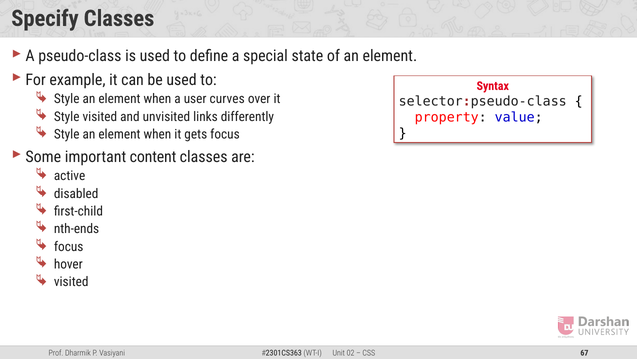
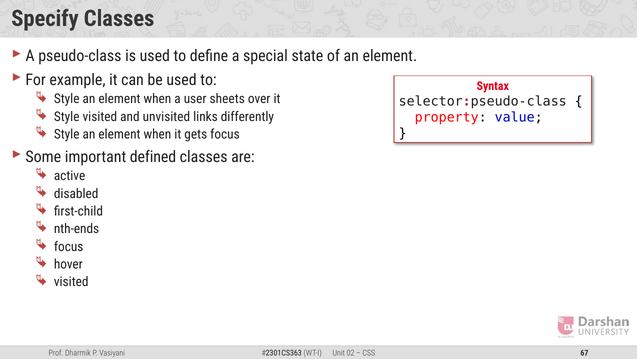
curves: curves -> sheets (227, 99)
content: content -> defined (153, 157)
